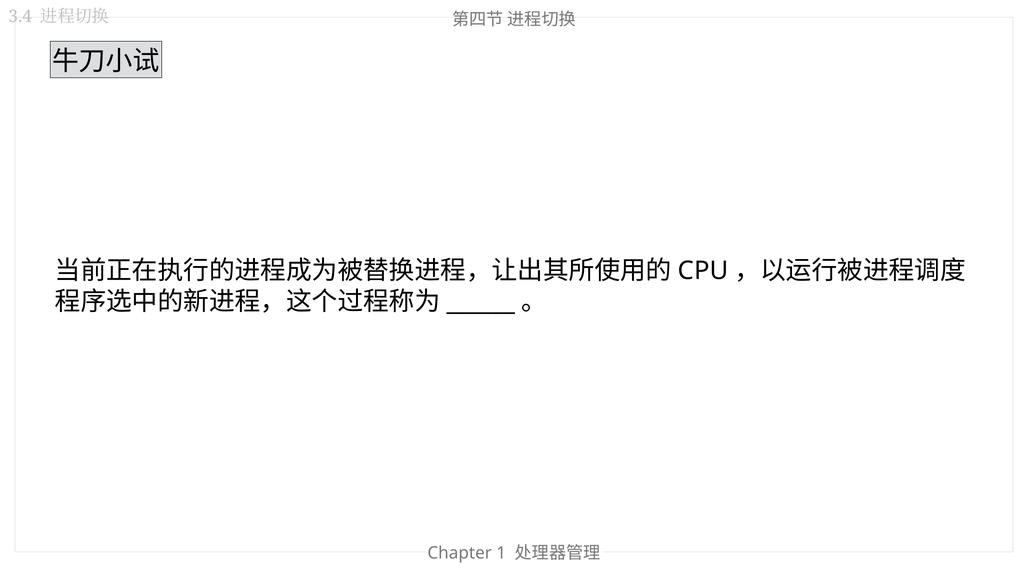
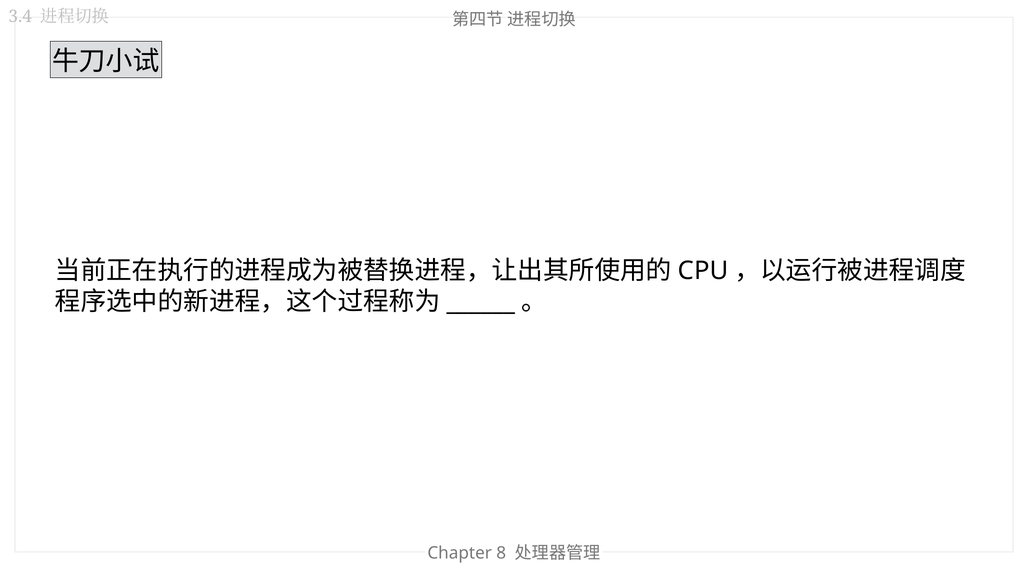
1: 1 -> 8 (501, 554)
